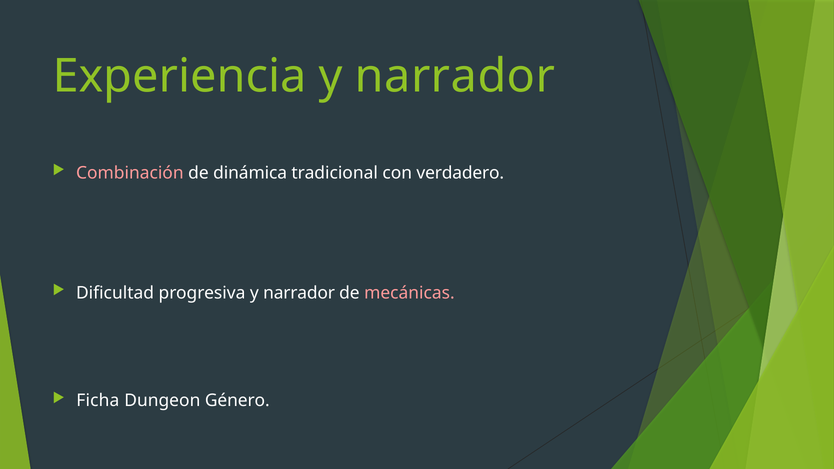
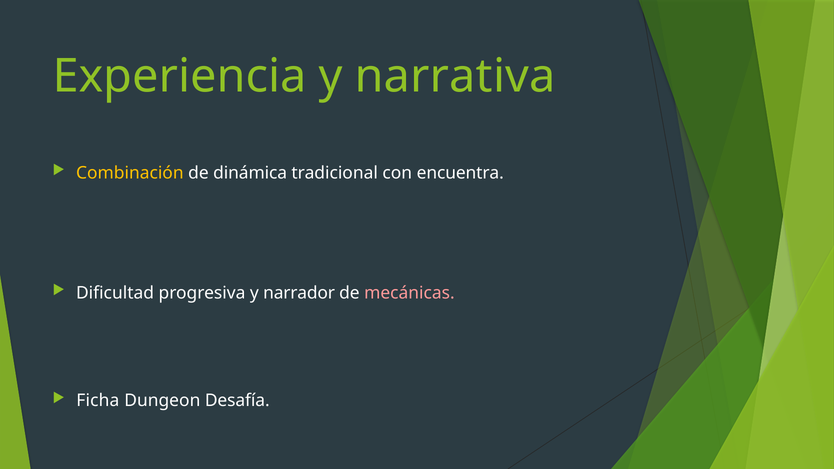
Experiencia y narrador: narrador -> narrativa (455, 76)
Combinación colour: pink -> yellow (130, 173)
verdadero: verdadero -> encuentra (460, 173)
Género: Género -> Desafía (237, 401)
